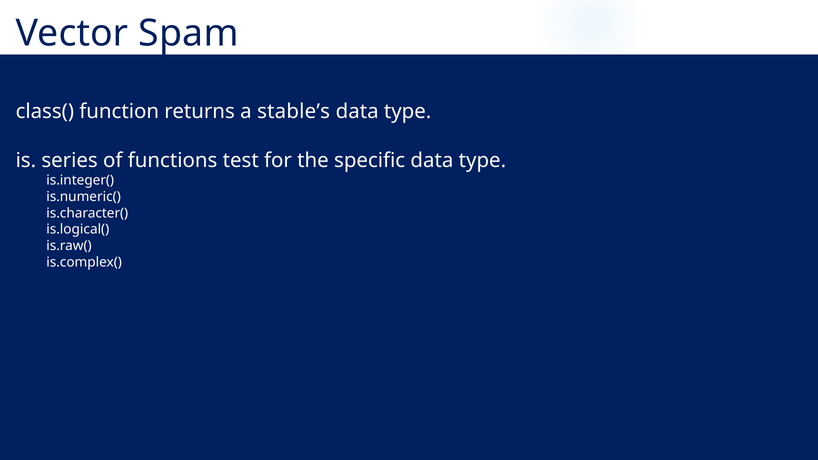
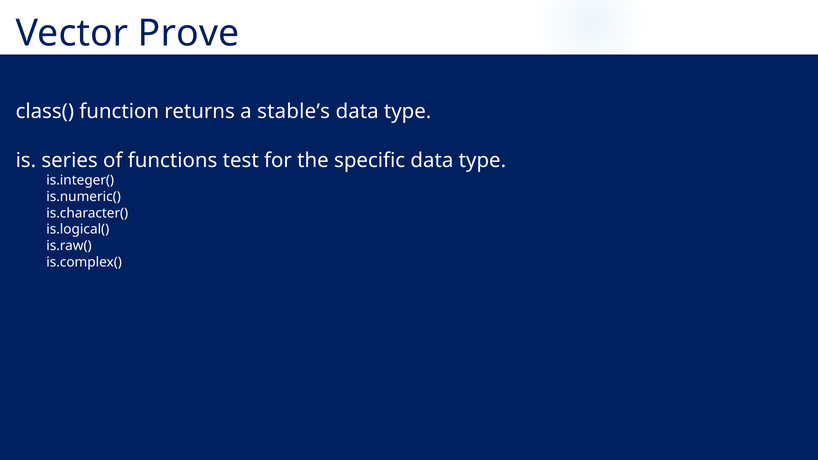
Spam: Spam -> Prove (189, 33)
